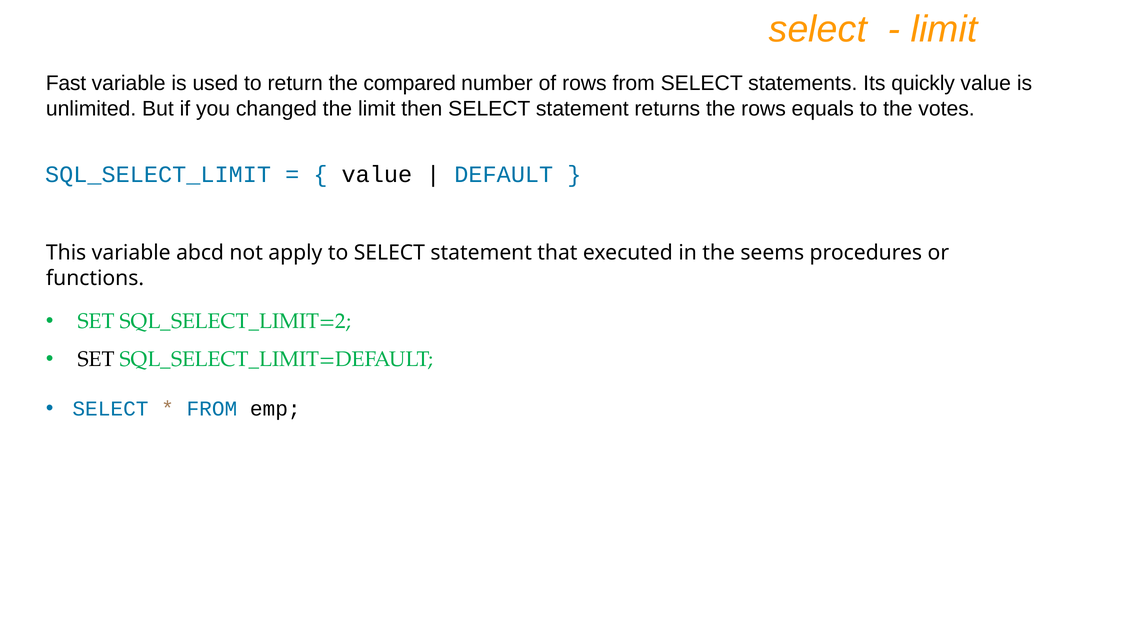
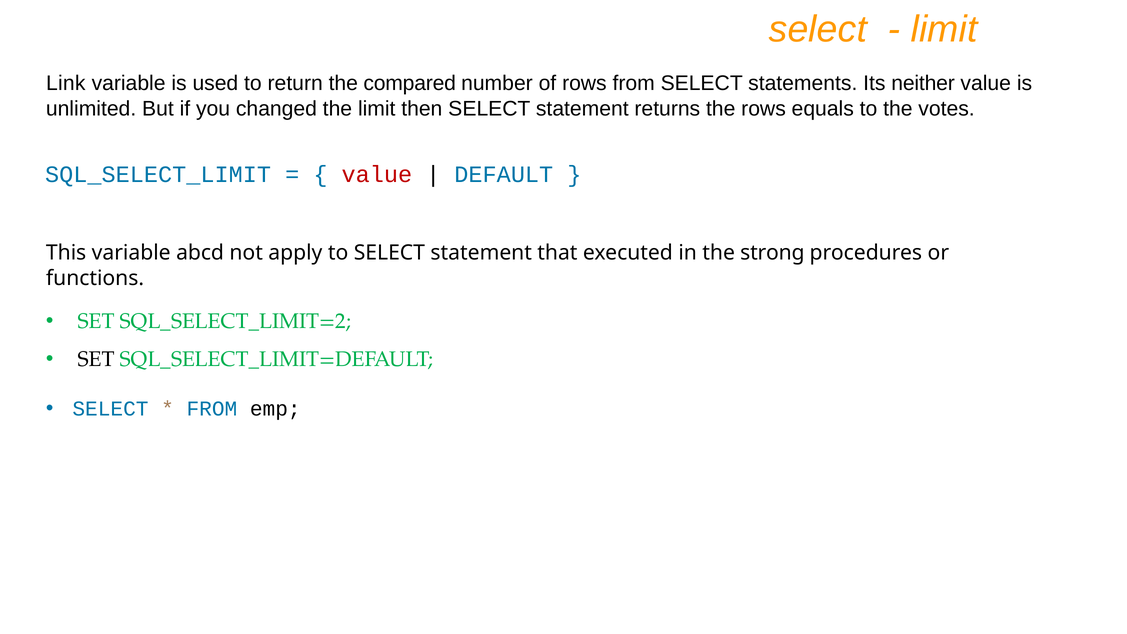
Fast: Fast -> Link (66, 83)
quickly: quickly -> neither (923, 83)
value colour: black -> red (377, 175)
seems: seems -> strong (772, 253)
